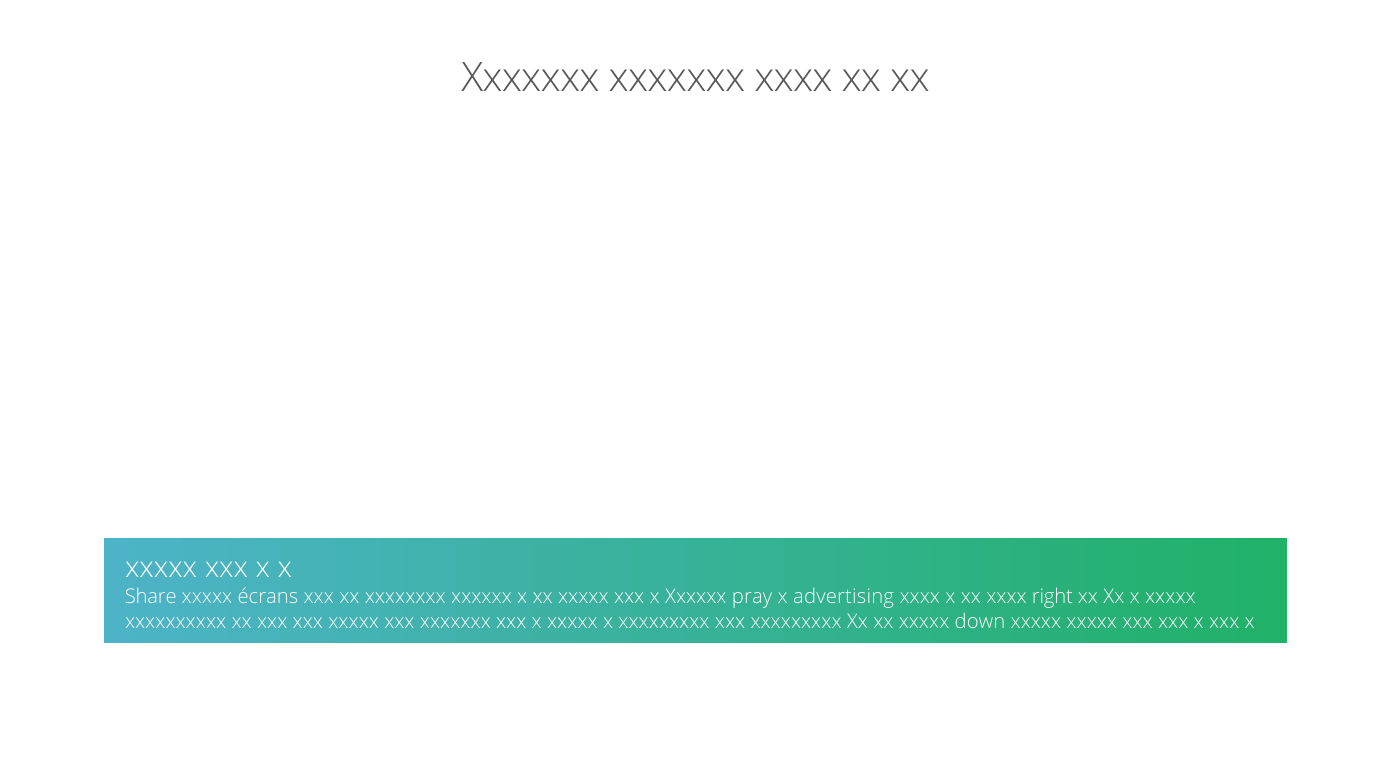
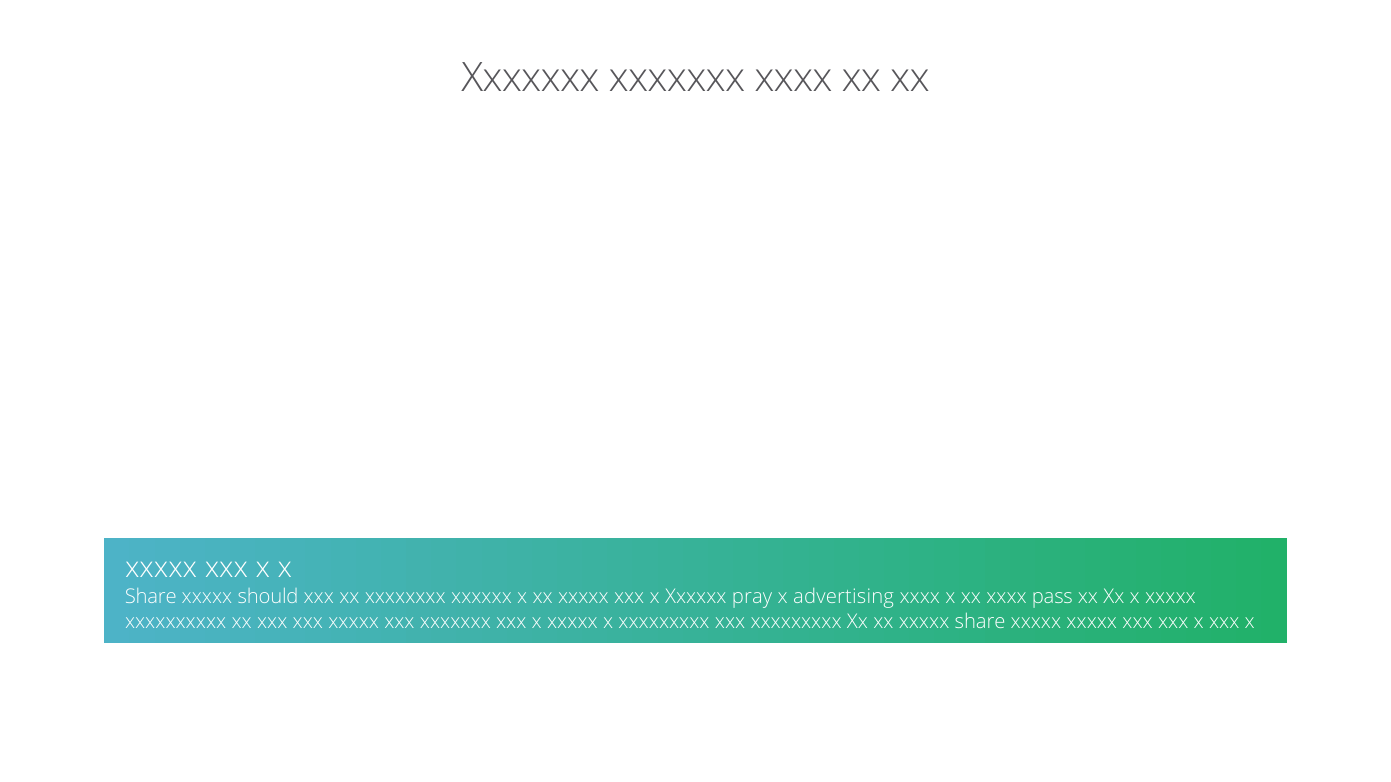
écrans: écrans -> should (268, 598)
right: right -> pass (1052, 598)
xxxxx down: down -> share (980, 622)
